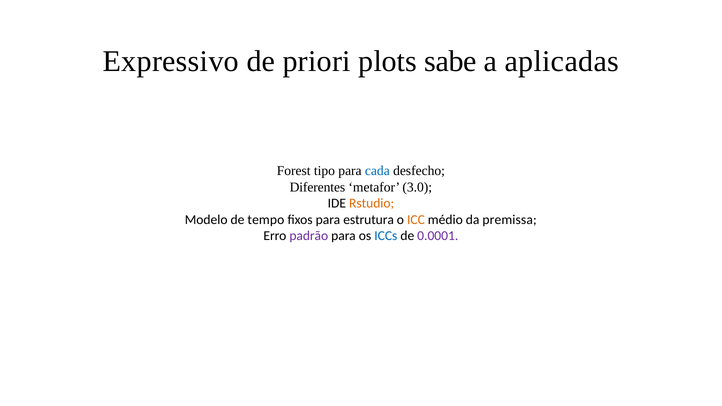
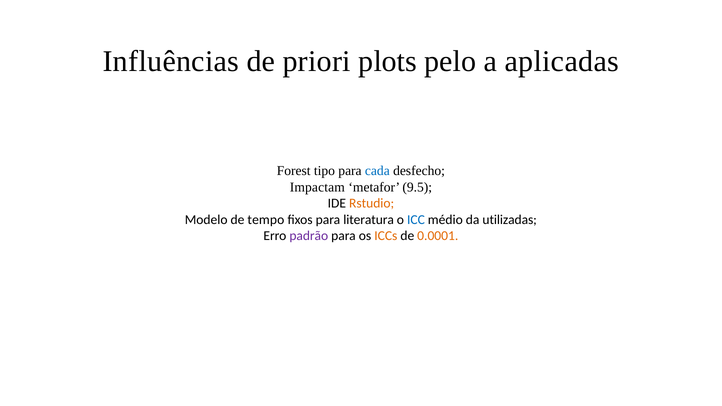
Expressivo: Expressivo -> Influências (171, 61)
sabe: sabe -> pelo (450, 61)
Diferentes: Diferentes -> Impactam (317, 187)
3.0: 3.0 -> 9.5 (417, 187)
estrutura: estrutura -> literatura (369, 220)
ICC colour: orange -> blue (416, 220)
premissa: premissa -> utilizadas (510, 220)
ICCs colour: blue -> orange (386, 236)
0.0001 colour: purple -> orange (438, 236)
